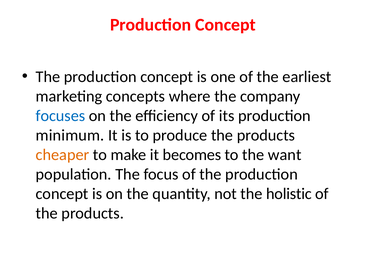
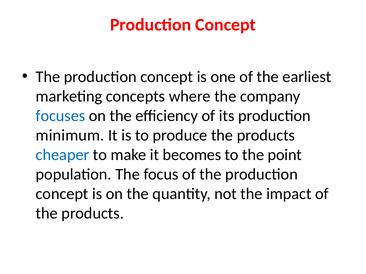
cheaper colour: orange -> blue (63, 155)
want: want -> point (285, 155)
holistic: holistic -> impact (289, 194)
